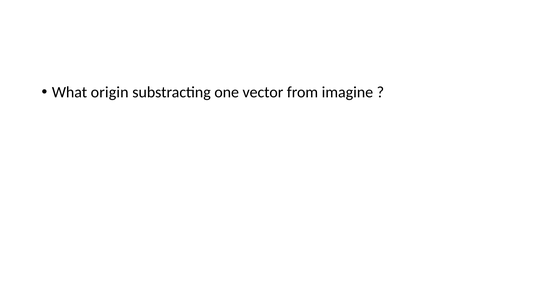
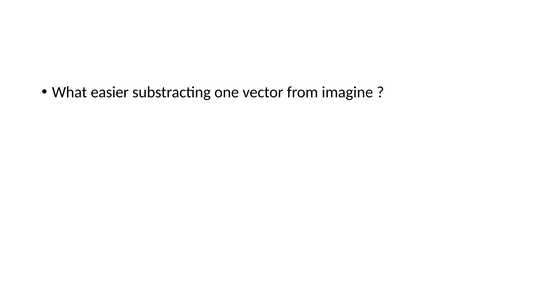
origin: origin -> easier (110, 92)
